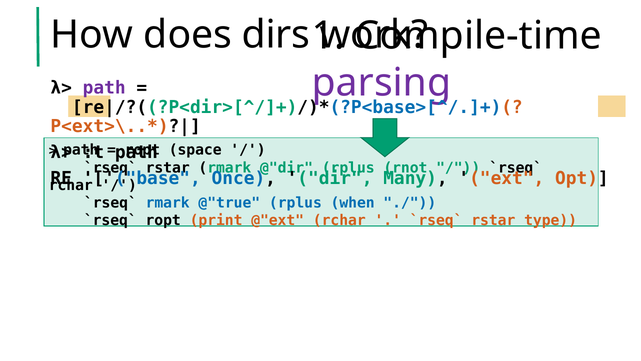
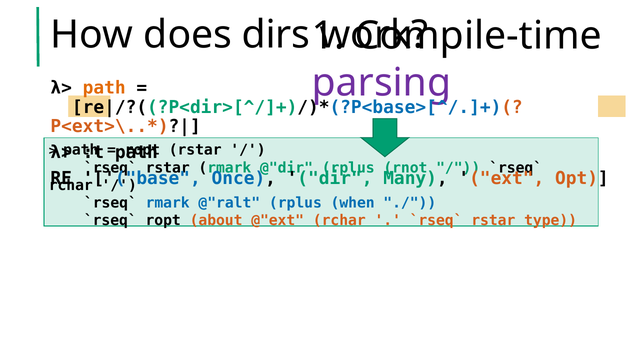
path colour: purple -> orange (104, 88)
space: space -> rstar (195, 150)
@"true: @"true -> @"ralt (229, 203)
print: print -> about (216, 220)
